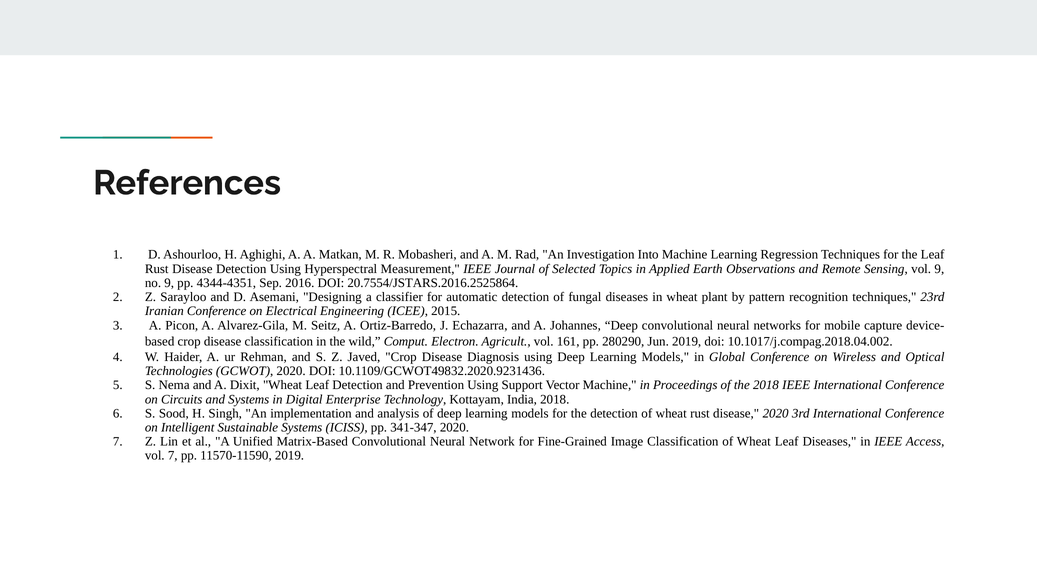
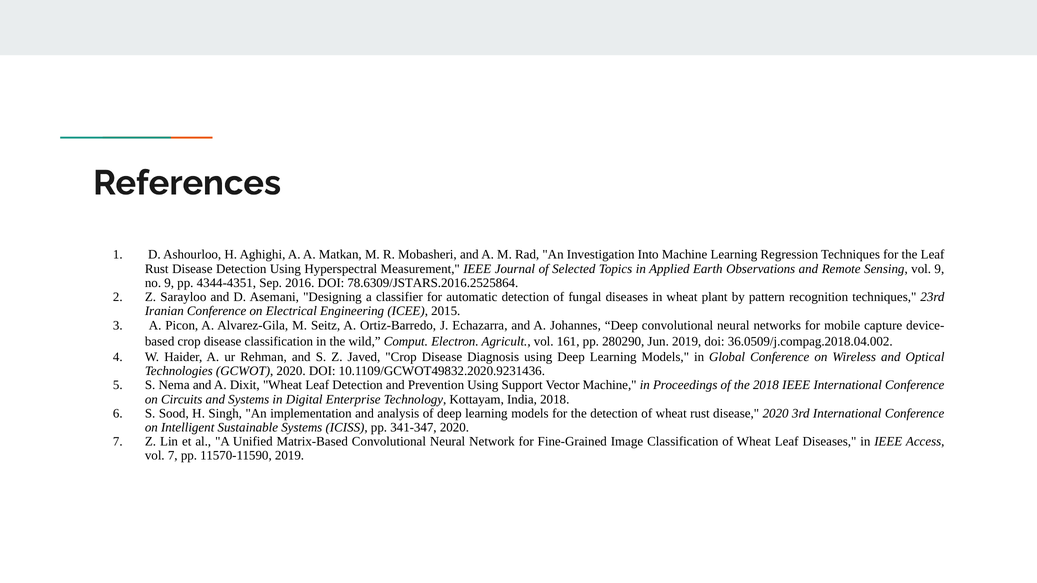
20.7554/JSTARS.2016.2525864: 20.7554/JSTARS.2016.2525864 -> 78.6309/JSTARS.2016.2525864 (433, 283)
10.1017/j.compag.2018.04.002: 10.1017/j.compag.2018.04.002 -> 36.0509/j.compag.2018.04.002 (810, 342)
